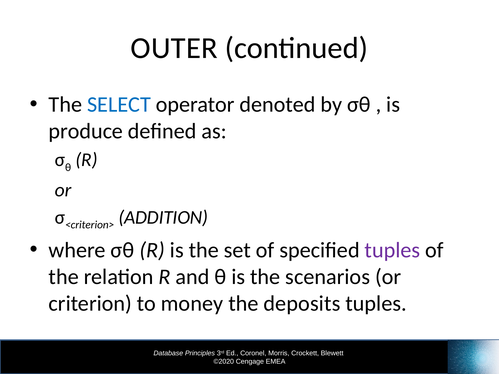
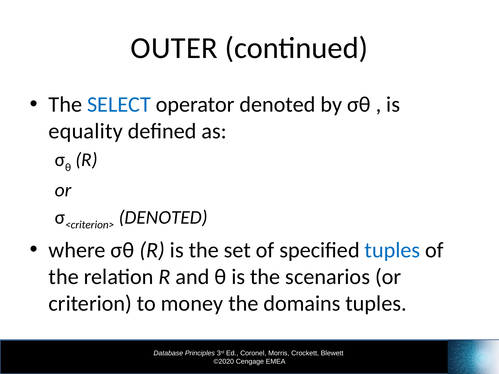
produce: produce -> equality (86, 131)
ADDITION: ADDITION -> DENOTED (163, 218)
tuples colour: purple -> blue (392, 250)
deposits: deposits -> domains (302, 304)
